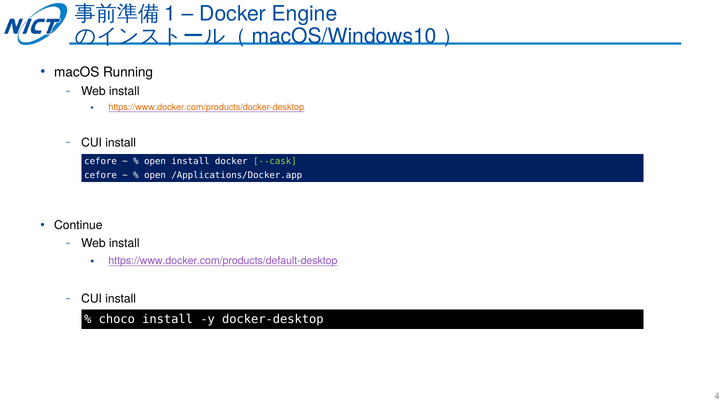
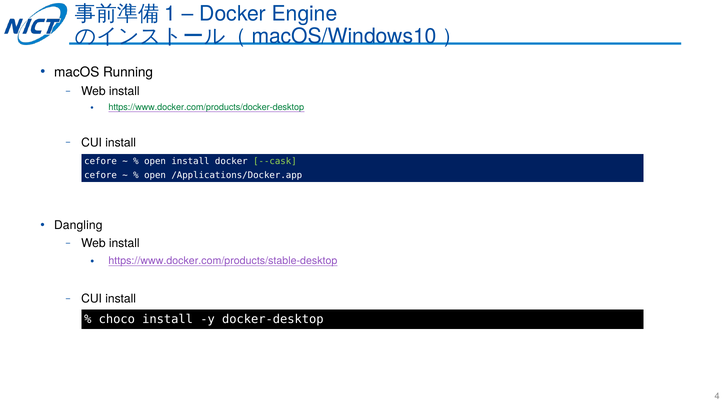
https://www.docker.com/products/docker-desktop colour: orange -> green (206, 107)
Continue: Continue -> Dangling (78, 225)
https://www.docker.com/products/default-desktop: https://www.docker.com/products/default-desktop -> https://www.docker.com/products/stable-desktop (223, 261)
